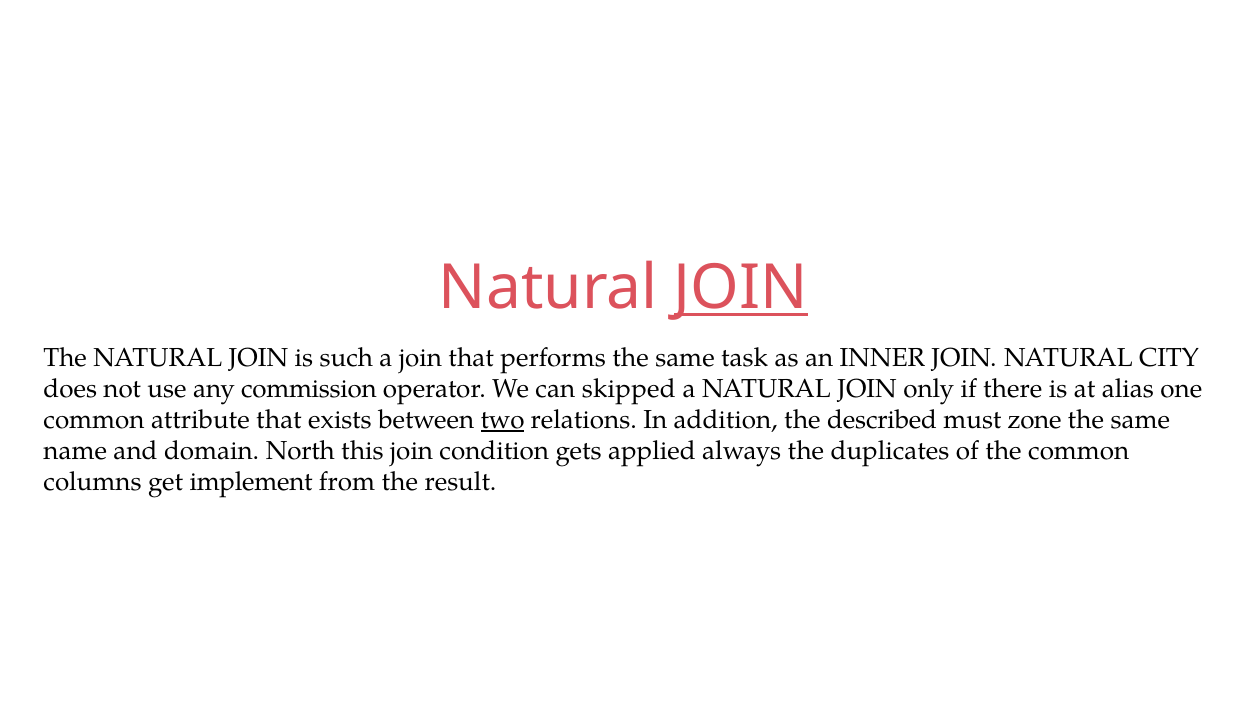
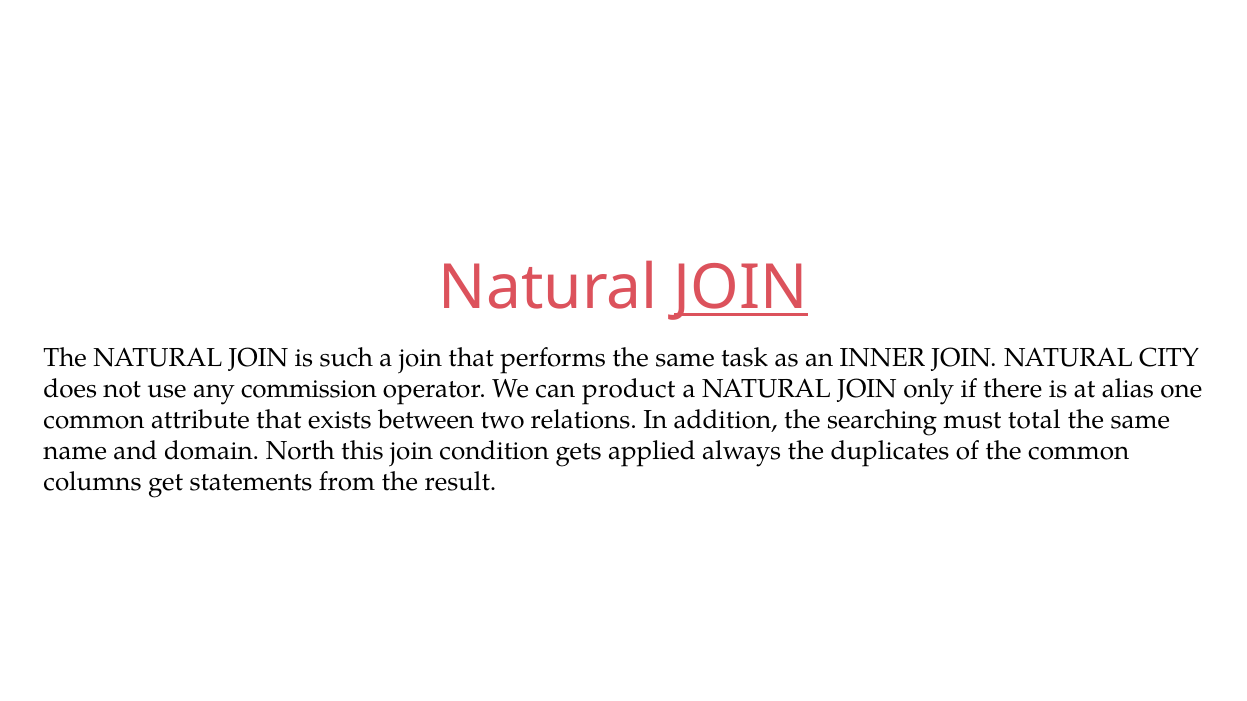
skipped: skipped -> product (629, 389)
two underline: present -> none (503, 420)
described: described -> searching (882, 420)
zone: zone -> total (1034, 420)
implement: implement -> statements (251, 483)
